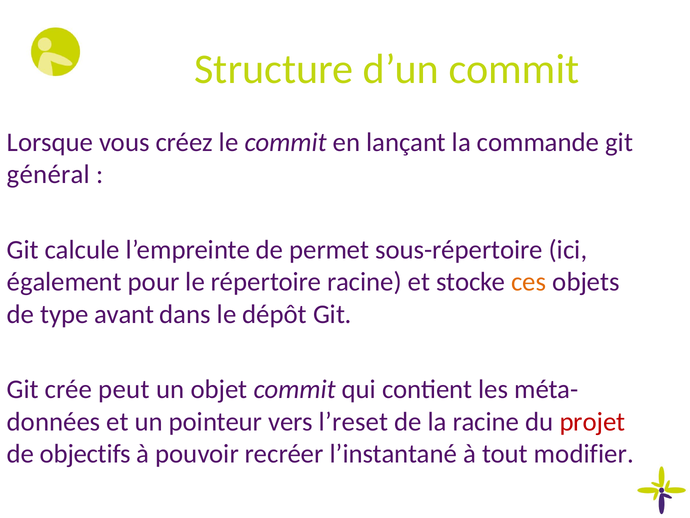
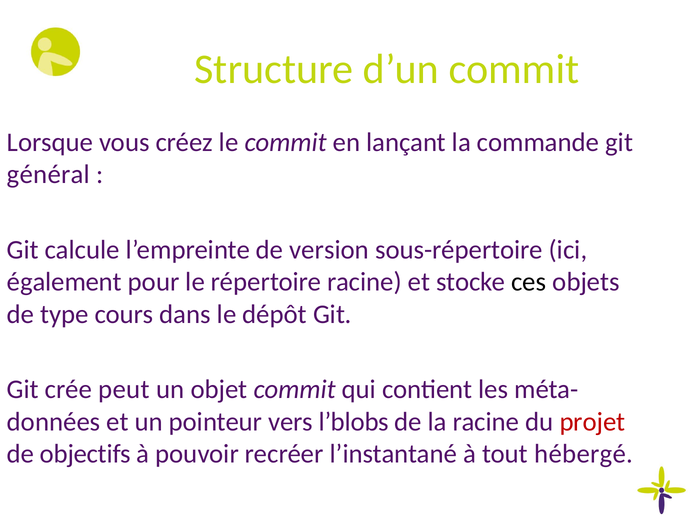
permet: permet -> version (329, 250)
ces colour: orange -> black (529, 282)
avant: avant -> cours (124, 314)
l’reset: l’reset -> l’blobs (354, 421)
modifier: modifier -> hébergé (584, 454)
